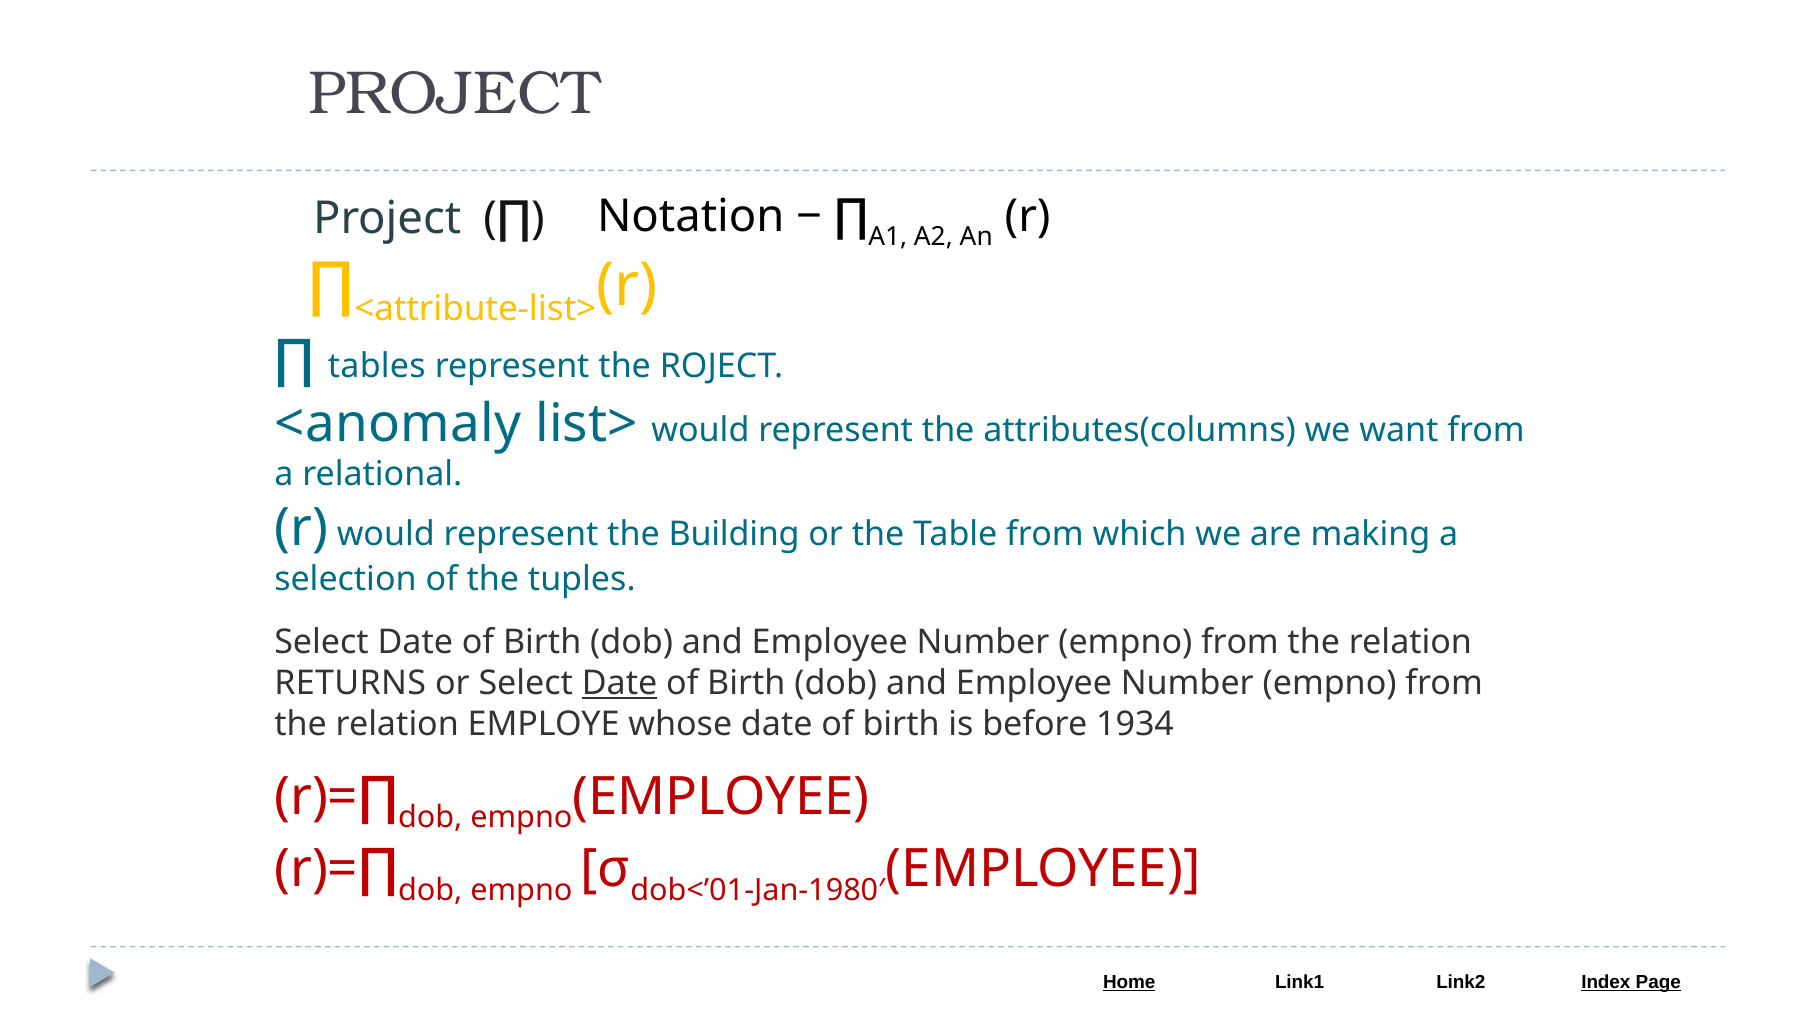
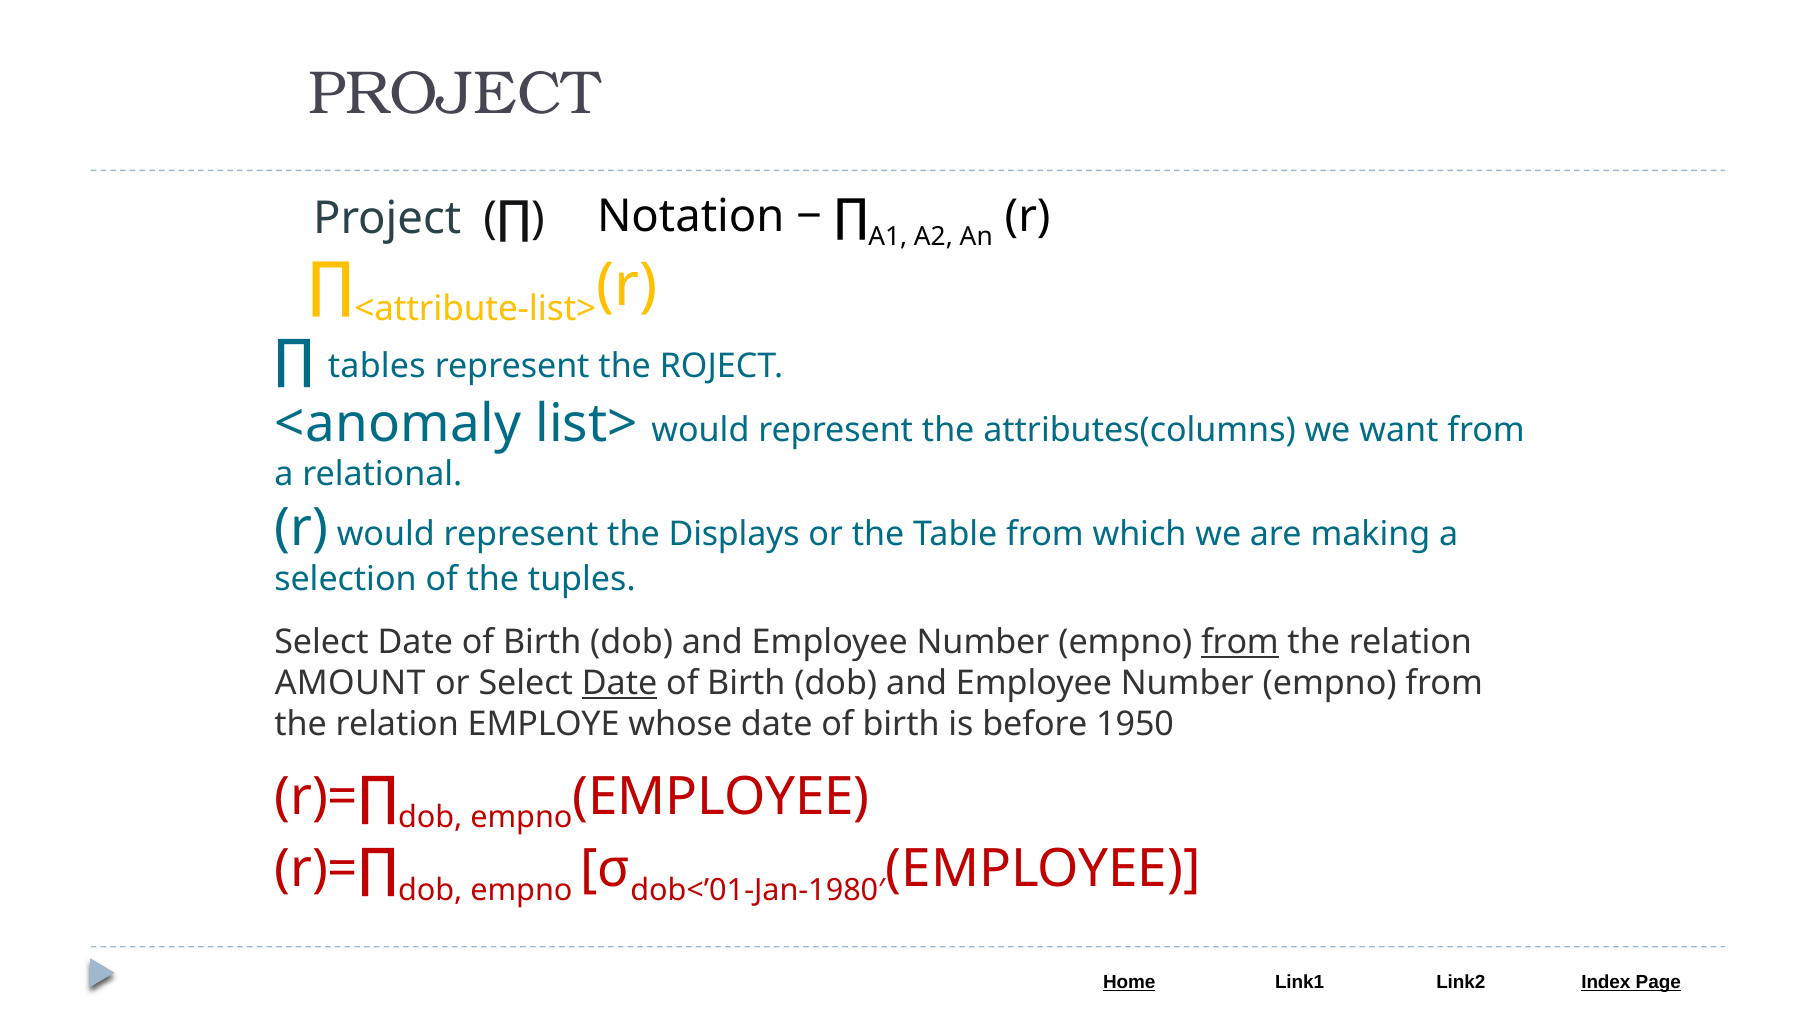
Building: Building -> Displays (734, 534)
from underline: none -> present (1240, 642)
RETURNS: RETURNS -> AMOUNT (350, 683)
1934: 1934 -> 1950 (1135, 724)
